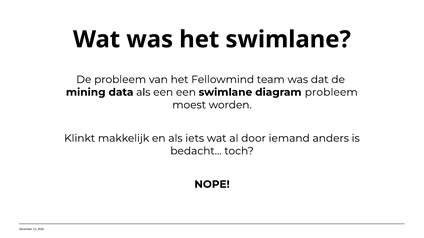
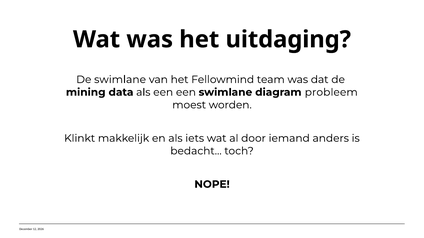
het swimlane: swimlane -> uitdaging (288, 40)
De probleem: probleem -> swimlane (120, 80)
